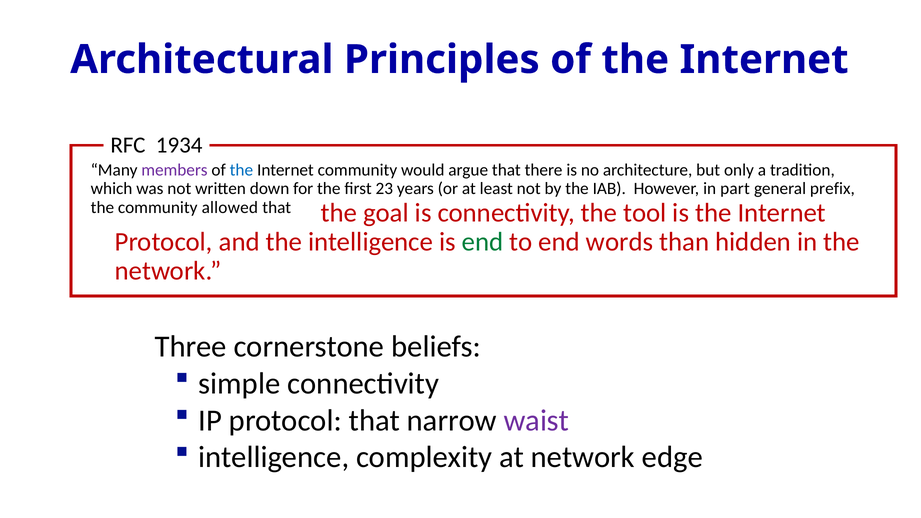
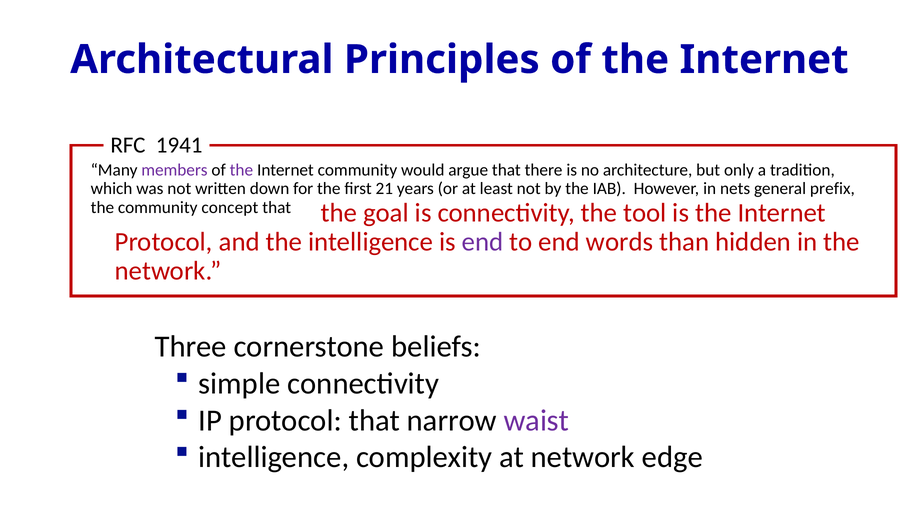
1934: 1934 -> 1941 (179, 145)
the colour: blue -> purple (241, 170)
23: 23 -> 21 (384, 189)
part: part -> nets (735, 189)
allowed: allowed -> concept (230, 207)
end colour: green -> purple (483, 242)
